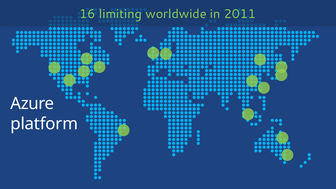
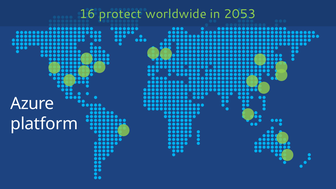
limiting: limiting -> protect (120, 14)
2011: 2011 -> 2053 (240, 14)
